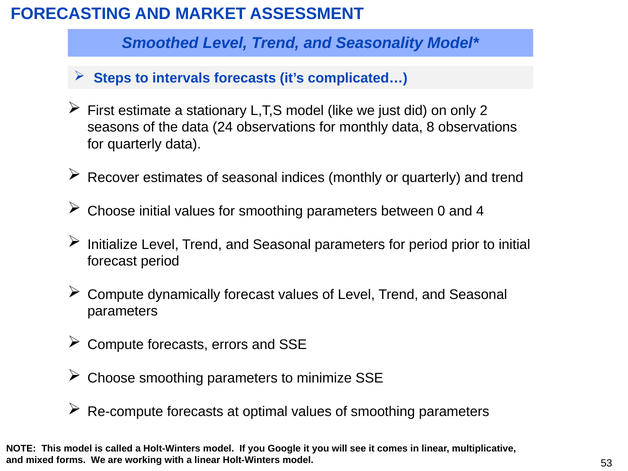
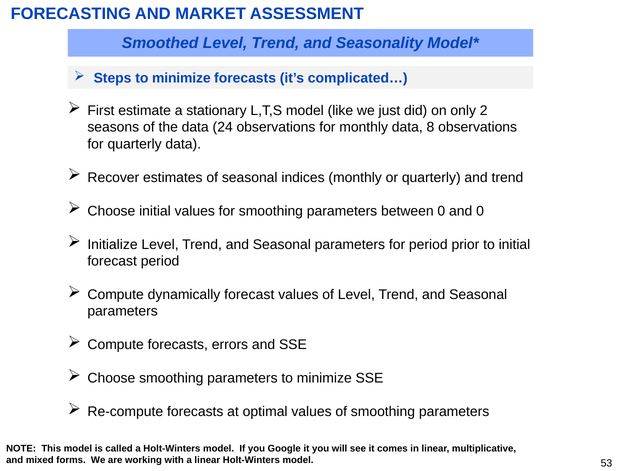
Steps to intervals: intervals -> minimize (181, 78)
and 4: 4 -> 0 (480, 211)
